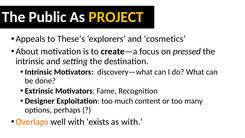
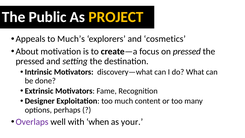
These’s: These’s -> Much’s (71, 39)
intrinsic: intrinsic -> pressed (30, 61)
Overlaps colour: orange -> purple (32, 122)
exists: exists -> when (98, 122)
as with: with -> your (132, 122)
